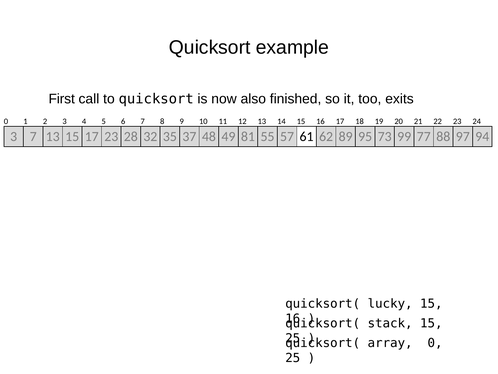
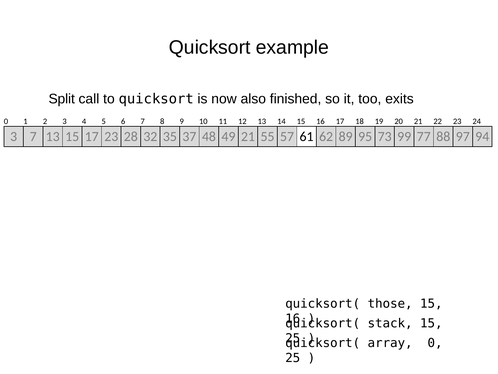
First: First -> Split (62, 99)
49 81: 81 -> 21 (248, 136)
lucky: lucky -> those (390, 303)
